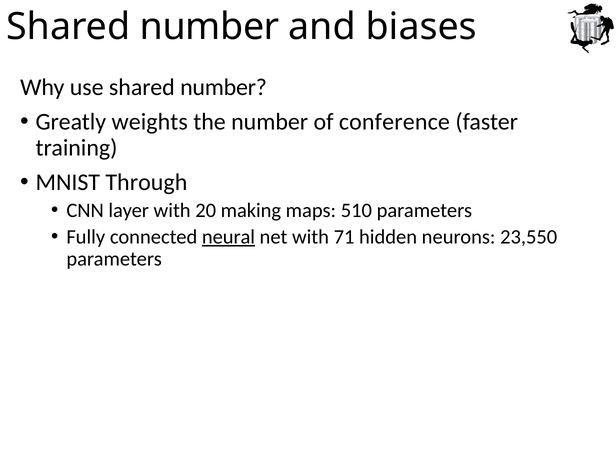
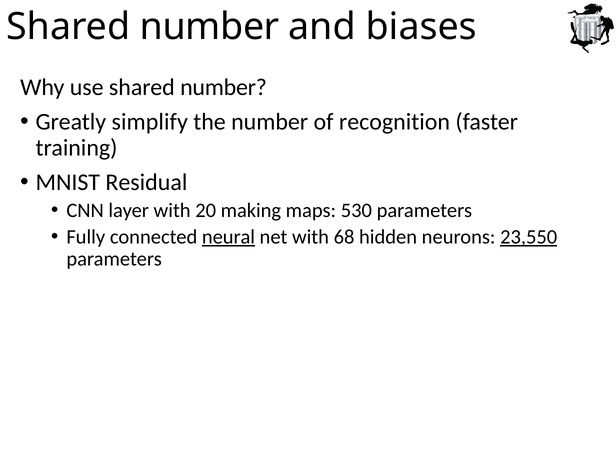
weights: weights -> simplify (150, 122)
conference: conference -> recognition (394, 122)
Through: Through -> Residual (146, 182)
510: 510 -> 530 (356, 210)
71: 71 -> 68 (344, 237)
23,550 underline: none -> present (529, 237)
